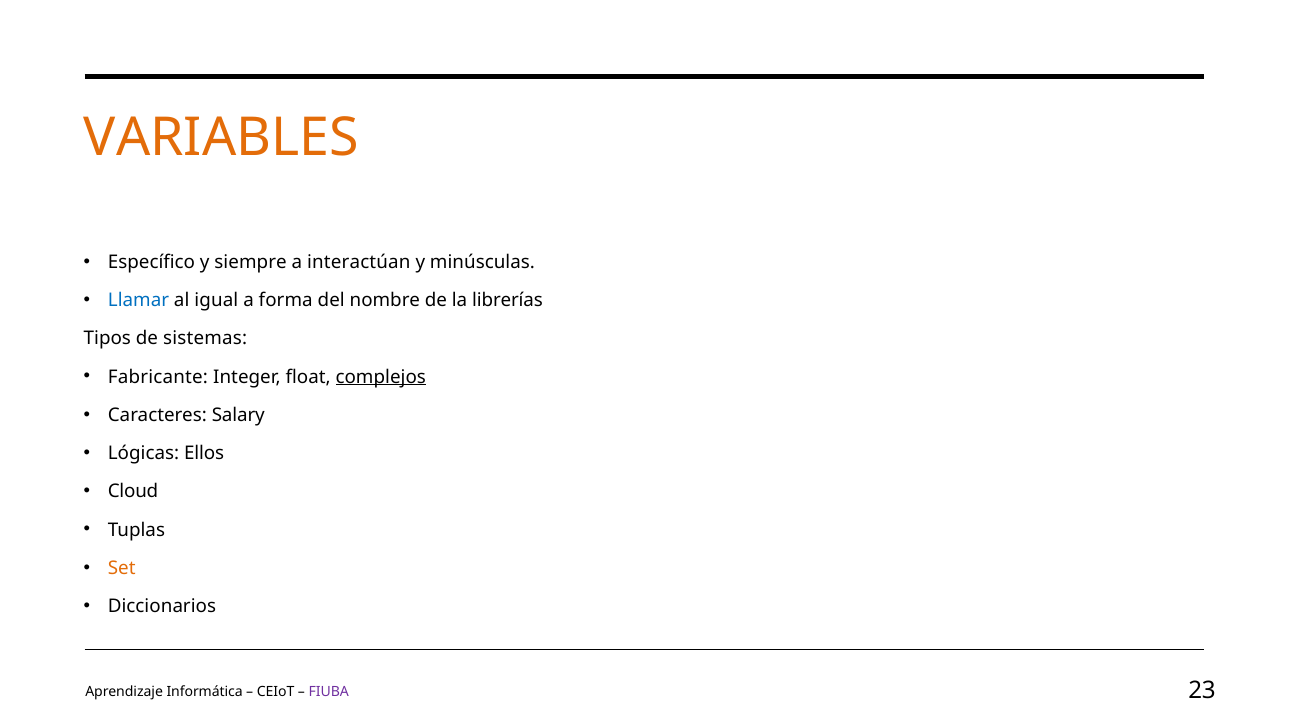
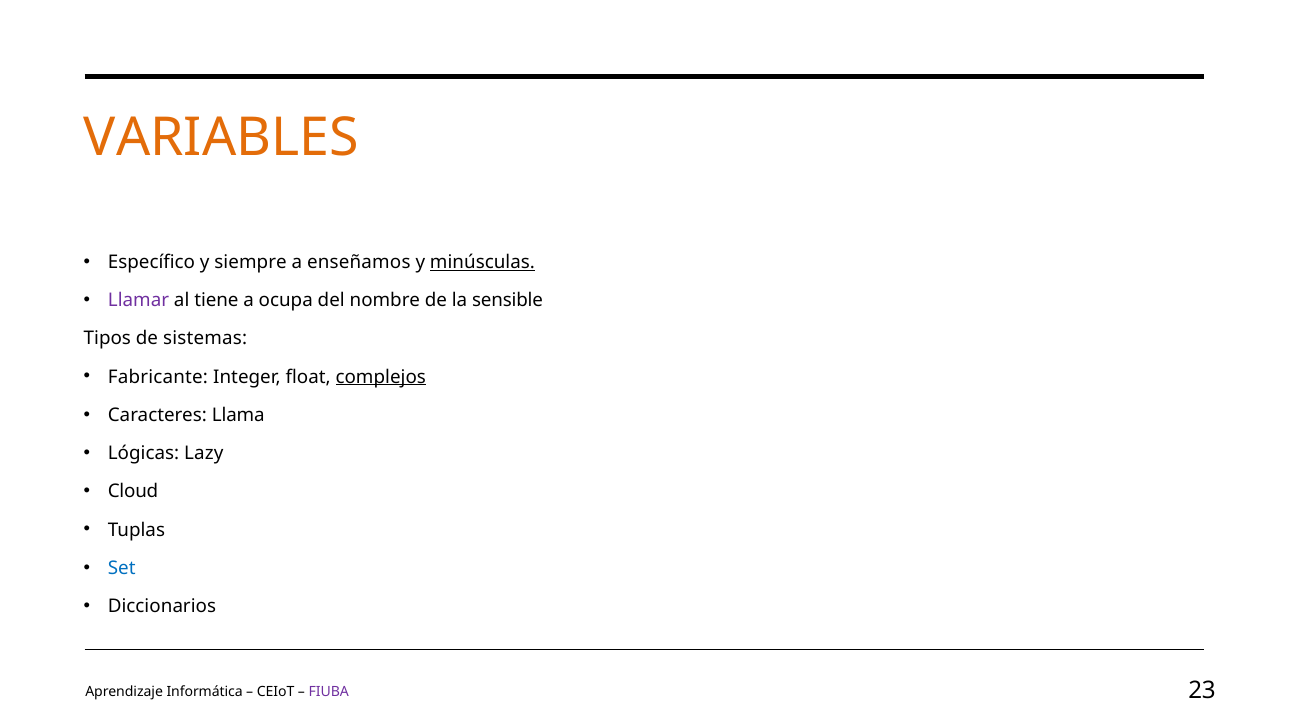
interactúan: interactúan -> enseñamos (359, 262)
minúsculas underline: none -> present (483, 262)
Llamar colour: blue -> purple (138, 300)
igual: igual -> tiene (216, 300)
forma: forma -> ocupa (286, 300)
librerías: librerías -> sensible (508, 300)
Salary: Salary -> Llama (238, 415)
Ellos: Ellos -> Lazy (204, 453)
Set colour: orange -> blue (122, 568)
